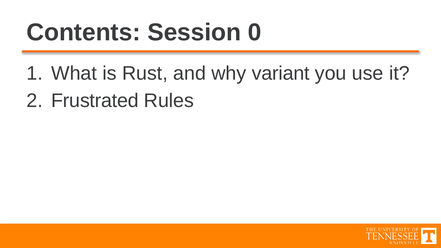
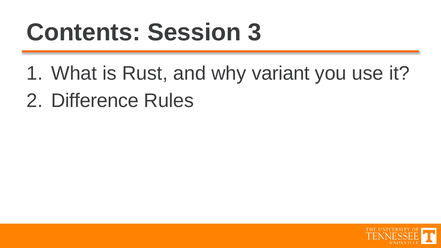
0: 0 -> 3 (255, 32)
Frustrated: Frustrated -> Difference (95, 101)
